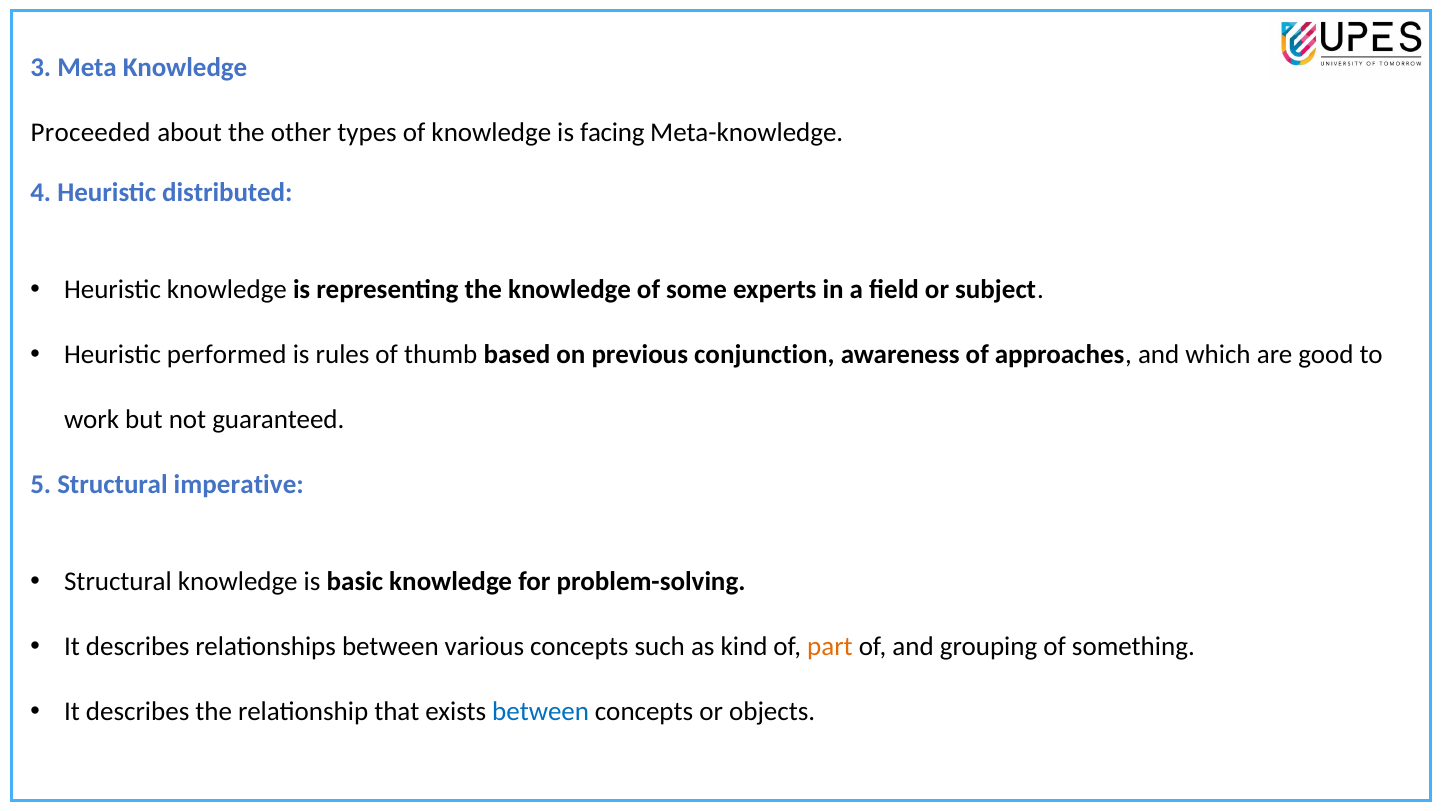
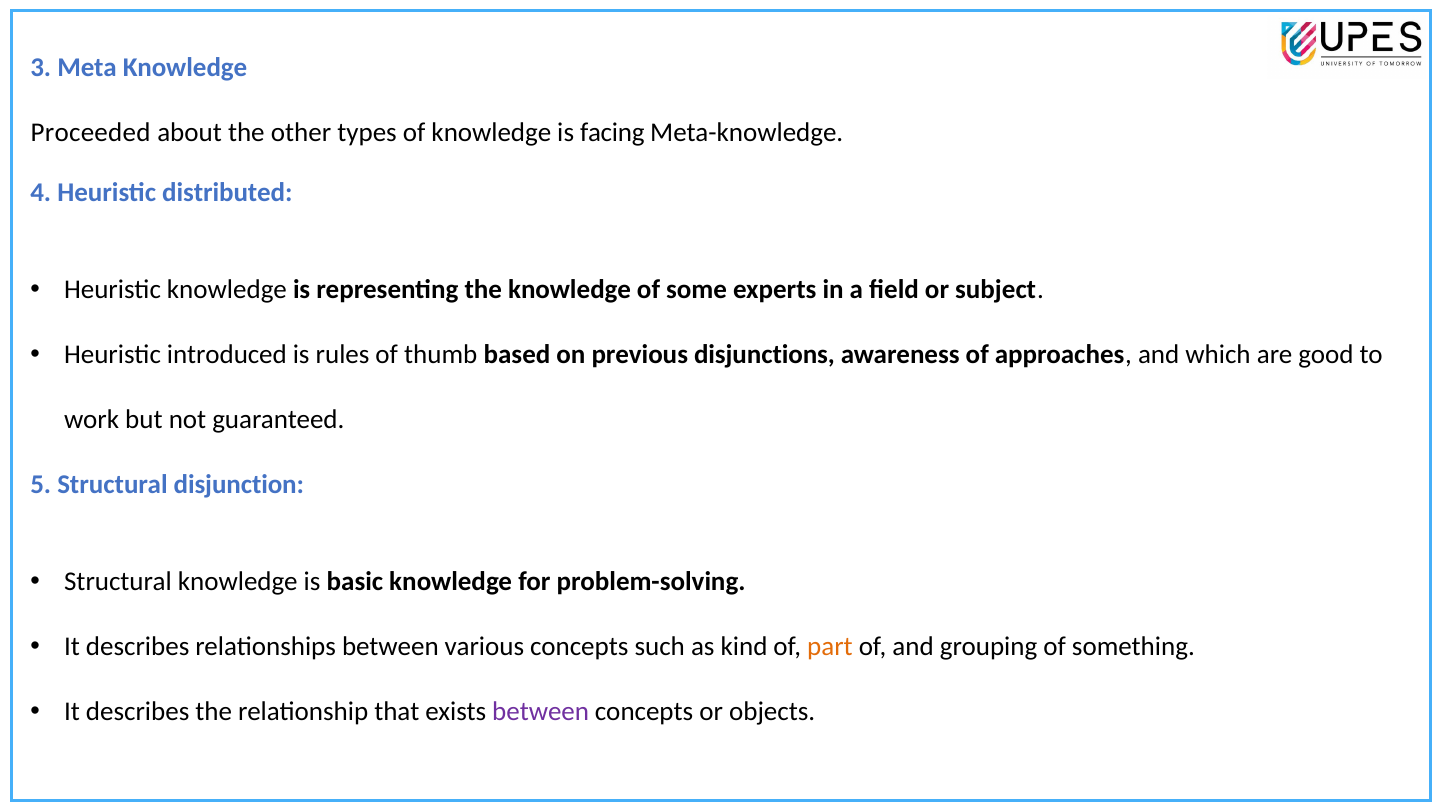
performed: performed -> introduced (227, 355)
conjunction: conjunction -> disjunctions (764, 355)
imperative: imperative -> disjunction (239, 485)
between colour: blue -> purple (541, 712)
